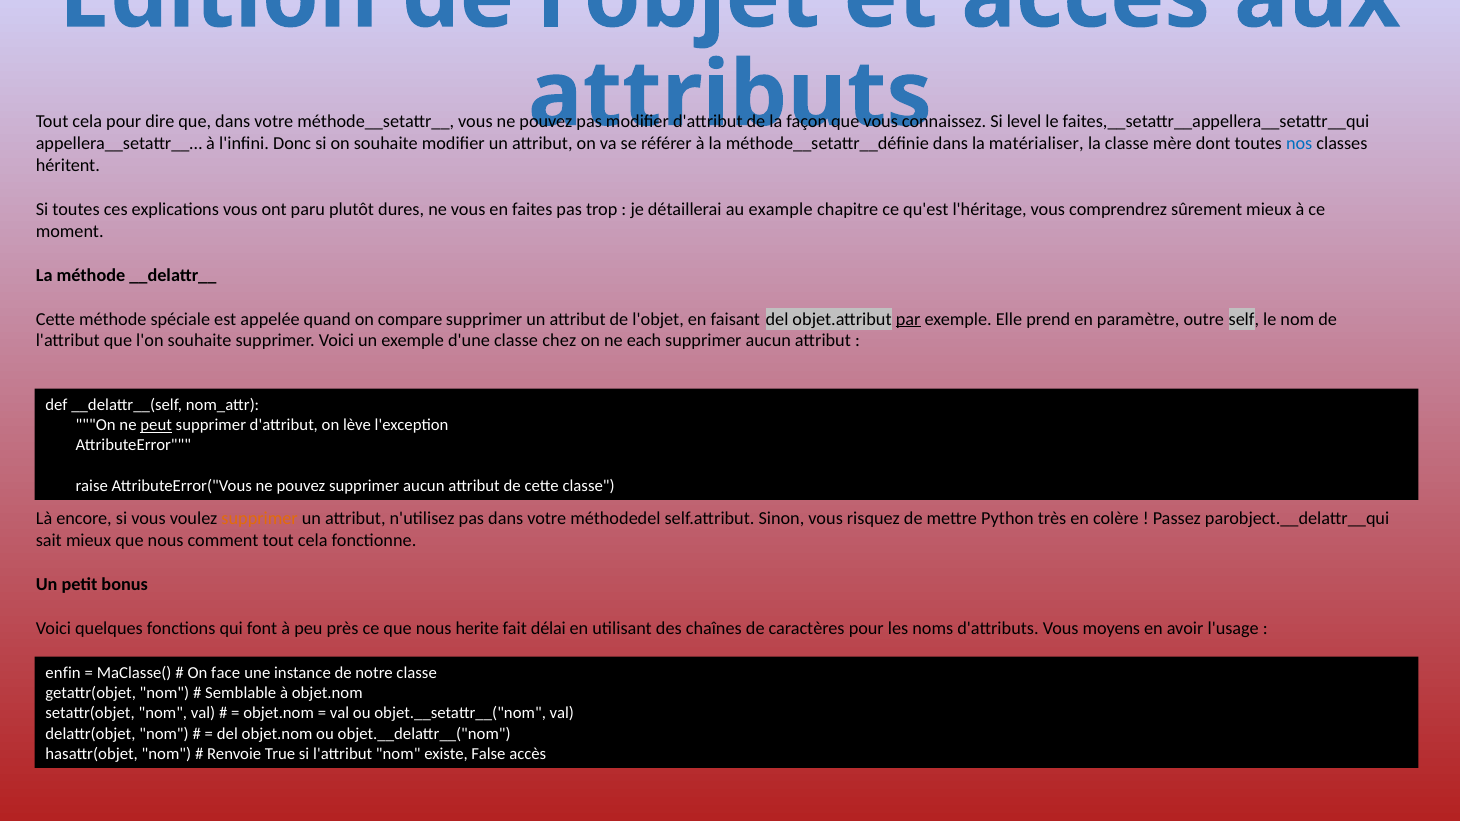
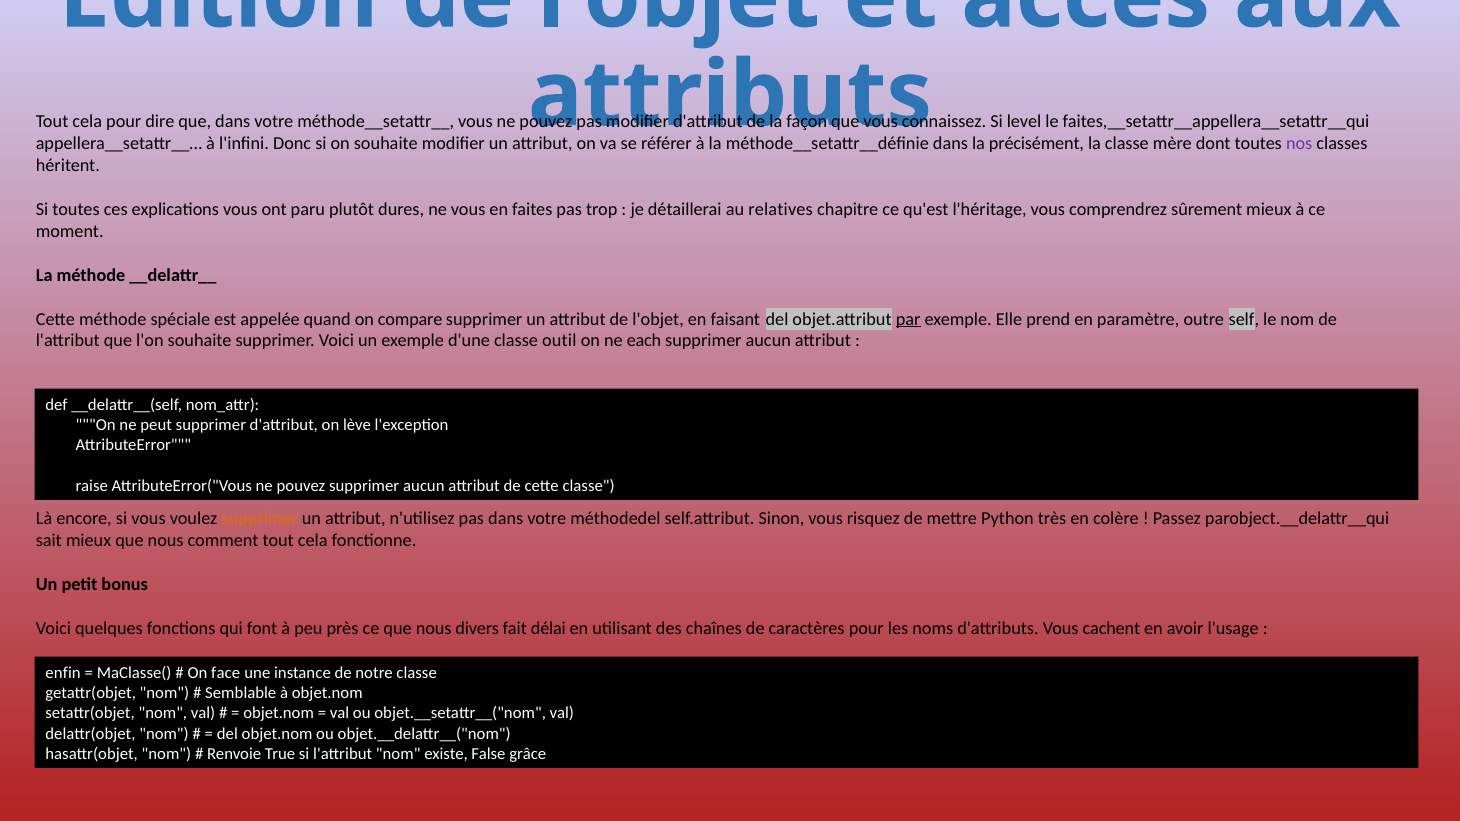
matérialiser: matérialiser -> précisément (1036, 144)
nos colour: blue -> purple (1299, 144)
example: example -> relatives (781, 210)
chez: chez -> outil (559, 341)
peut underline: present -> none (156, 425)
herite: herite -> divers (477, 628)
moyens: moyens -> cachent (1111, 628)
False accès: accès -> grâce (528, 754)
